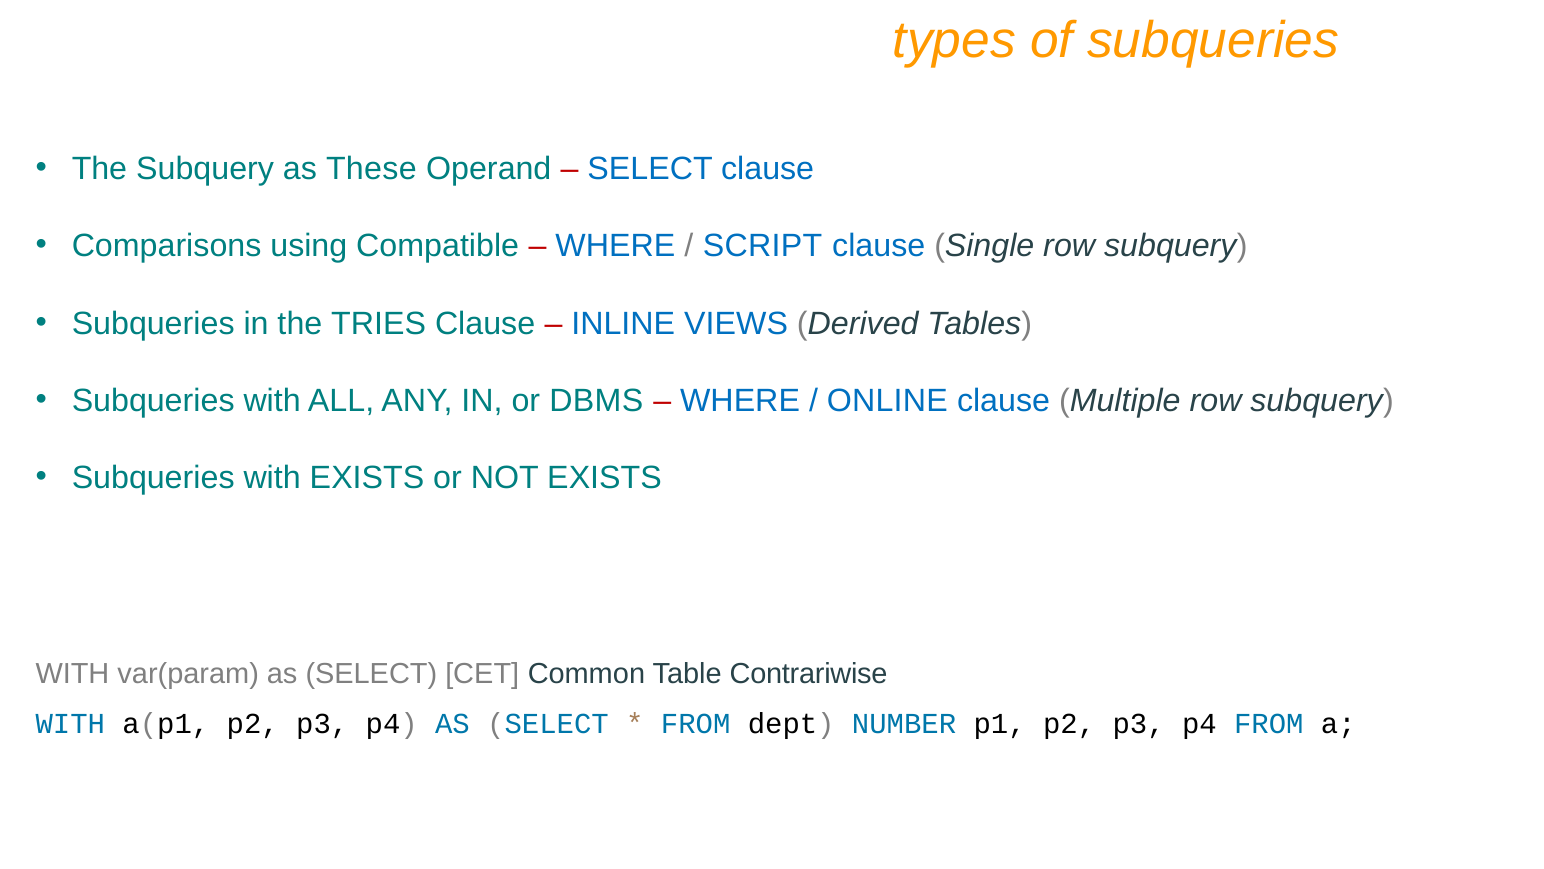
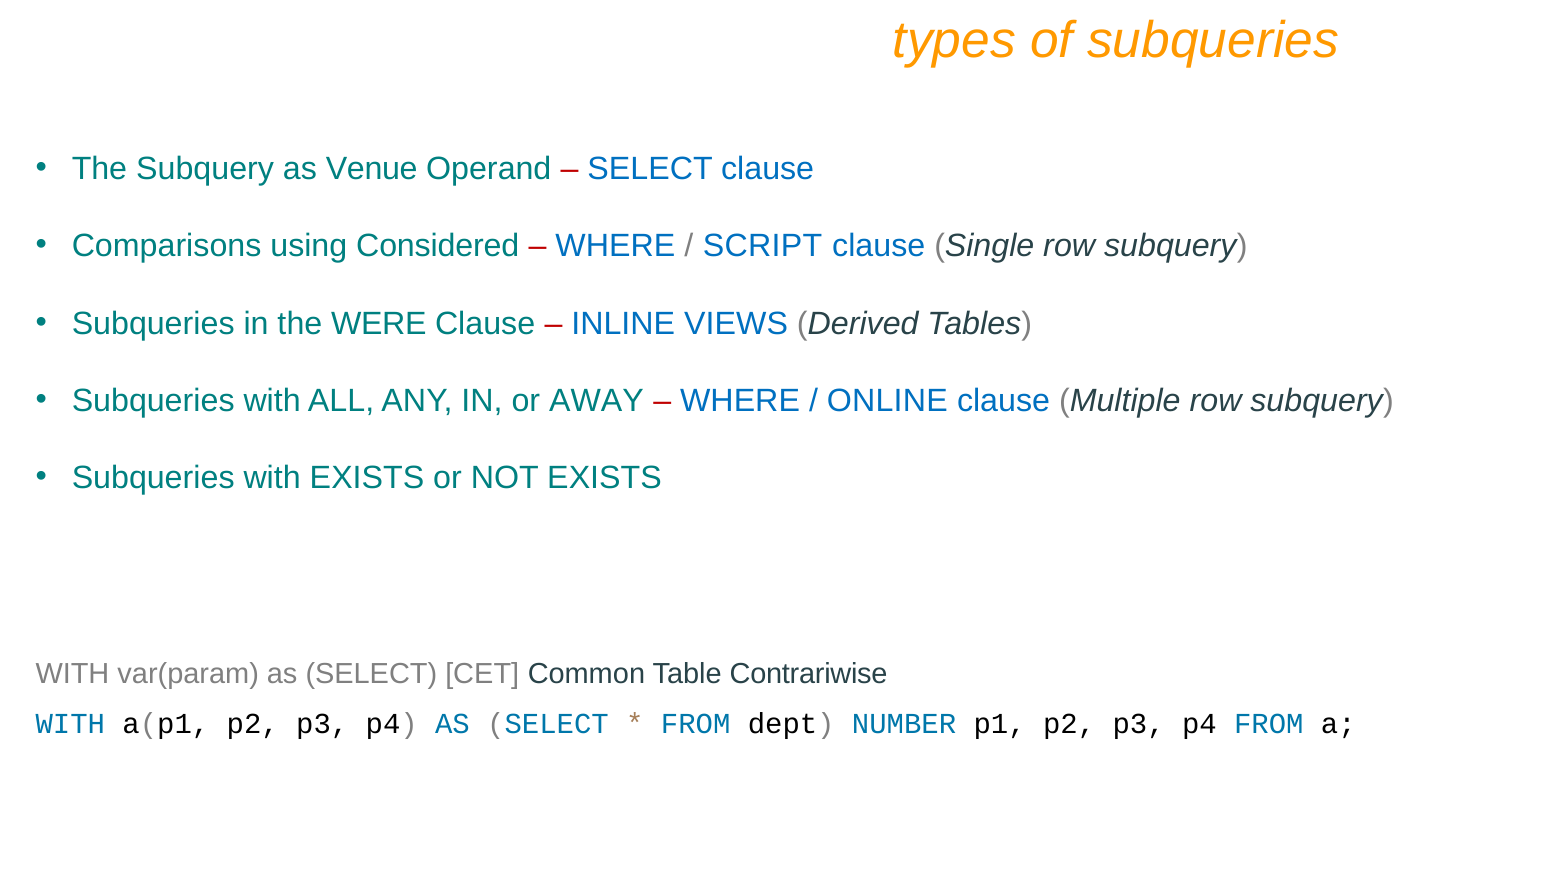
These: These -> Venue (372, 169)
Compatible: Compatible -> Considered (438, 246)
TRIES: TRIES -> WERE (379, 323)
DBMS: DBMS -> AWAY (596, 400)
